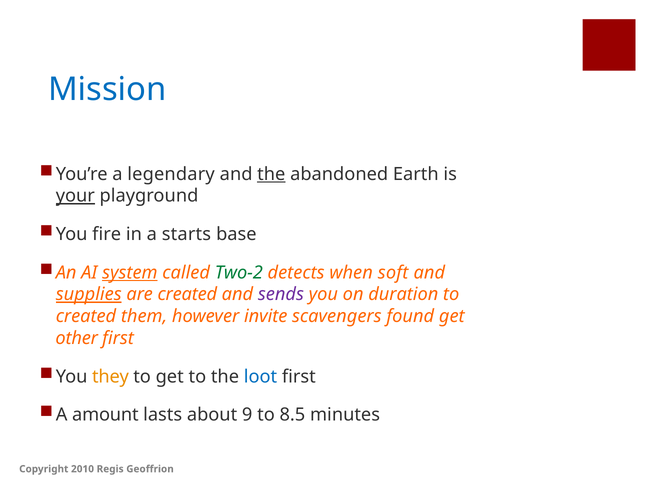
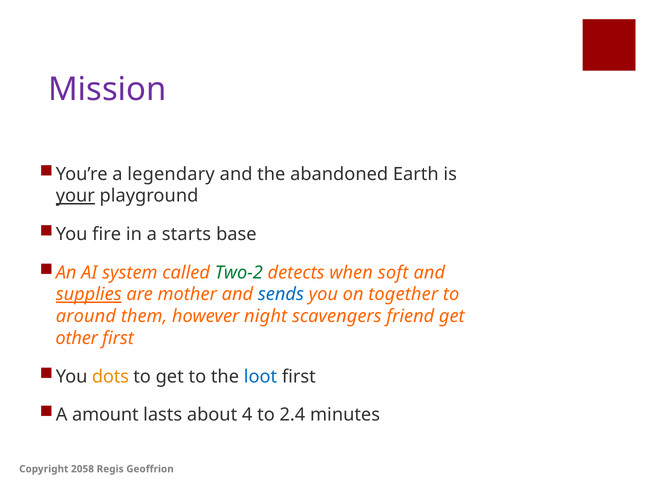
Mission colour: blue -> purple (107, 89)
the underline: present -> none (271, 174)
system underline: present -> none (130, 273)
are created: created -> mother (187, 294)
sends colour: purple -> blue (281, 294)
duration: duration -> together (403, 294)
created: created -> around (86, 316)
invite: invite -> night (266, 316)
found: found -> friend (410, 316)
they: they -> dots (110, 377)
9: 9 -> 4 (247, 415)
8.5: 8.5 -> 2.4 (292, 415)
2010: 2010 -> 2058 (82, 469)
